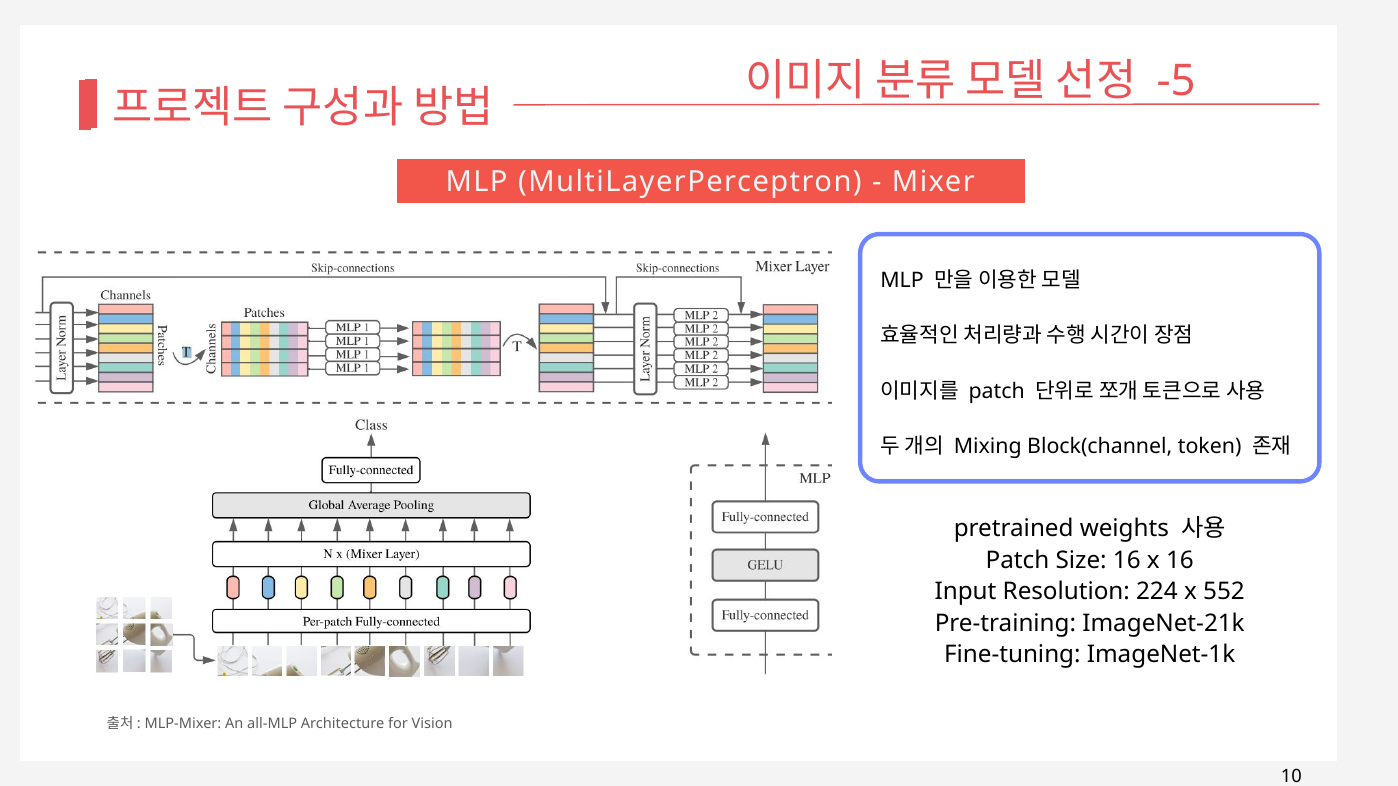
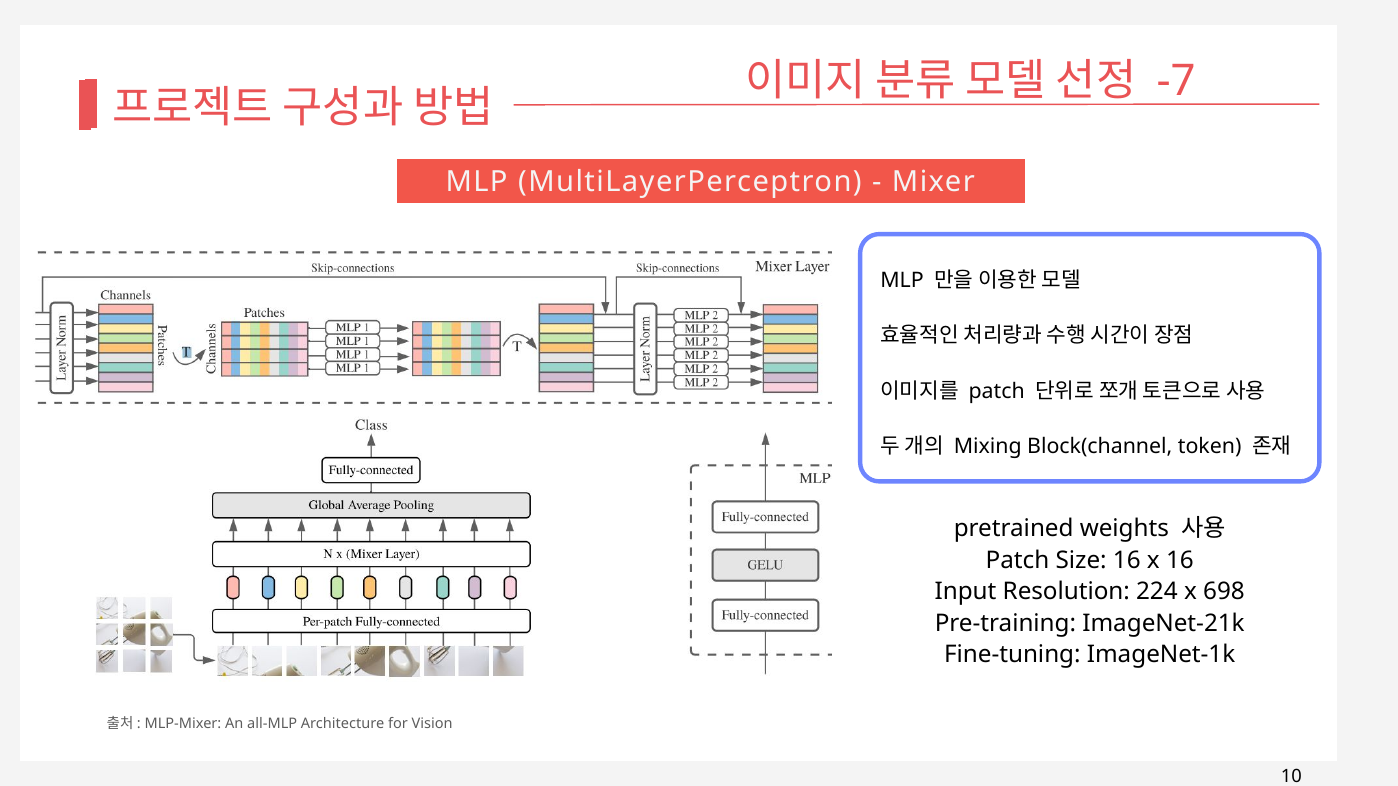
-5: -5 -> -7 (1176, 81)
552: 552 -> 698 (1224, 592)
